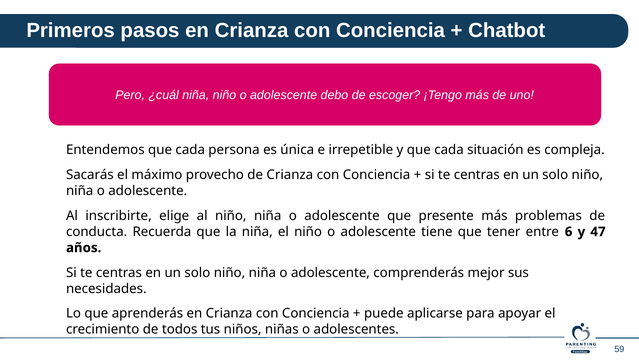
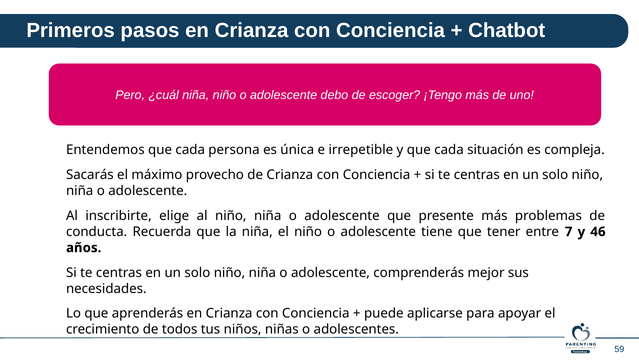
6: 6 -> 7 (569, 231)
47: 47 -> 46 (598, 231)
